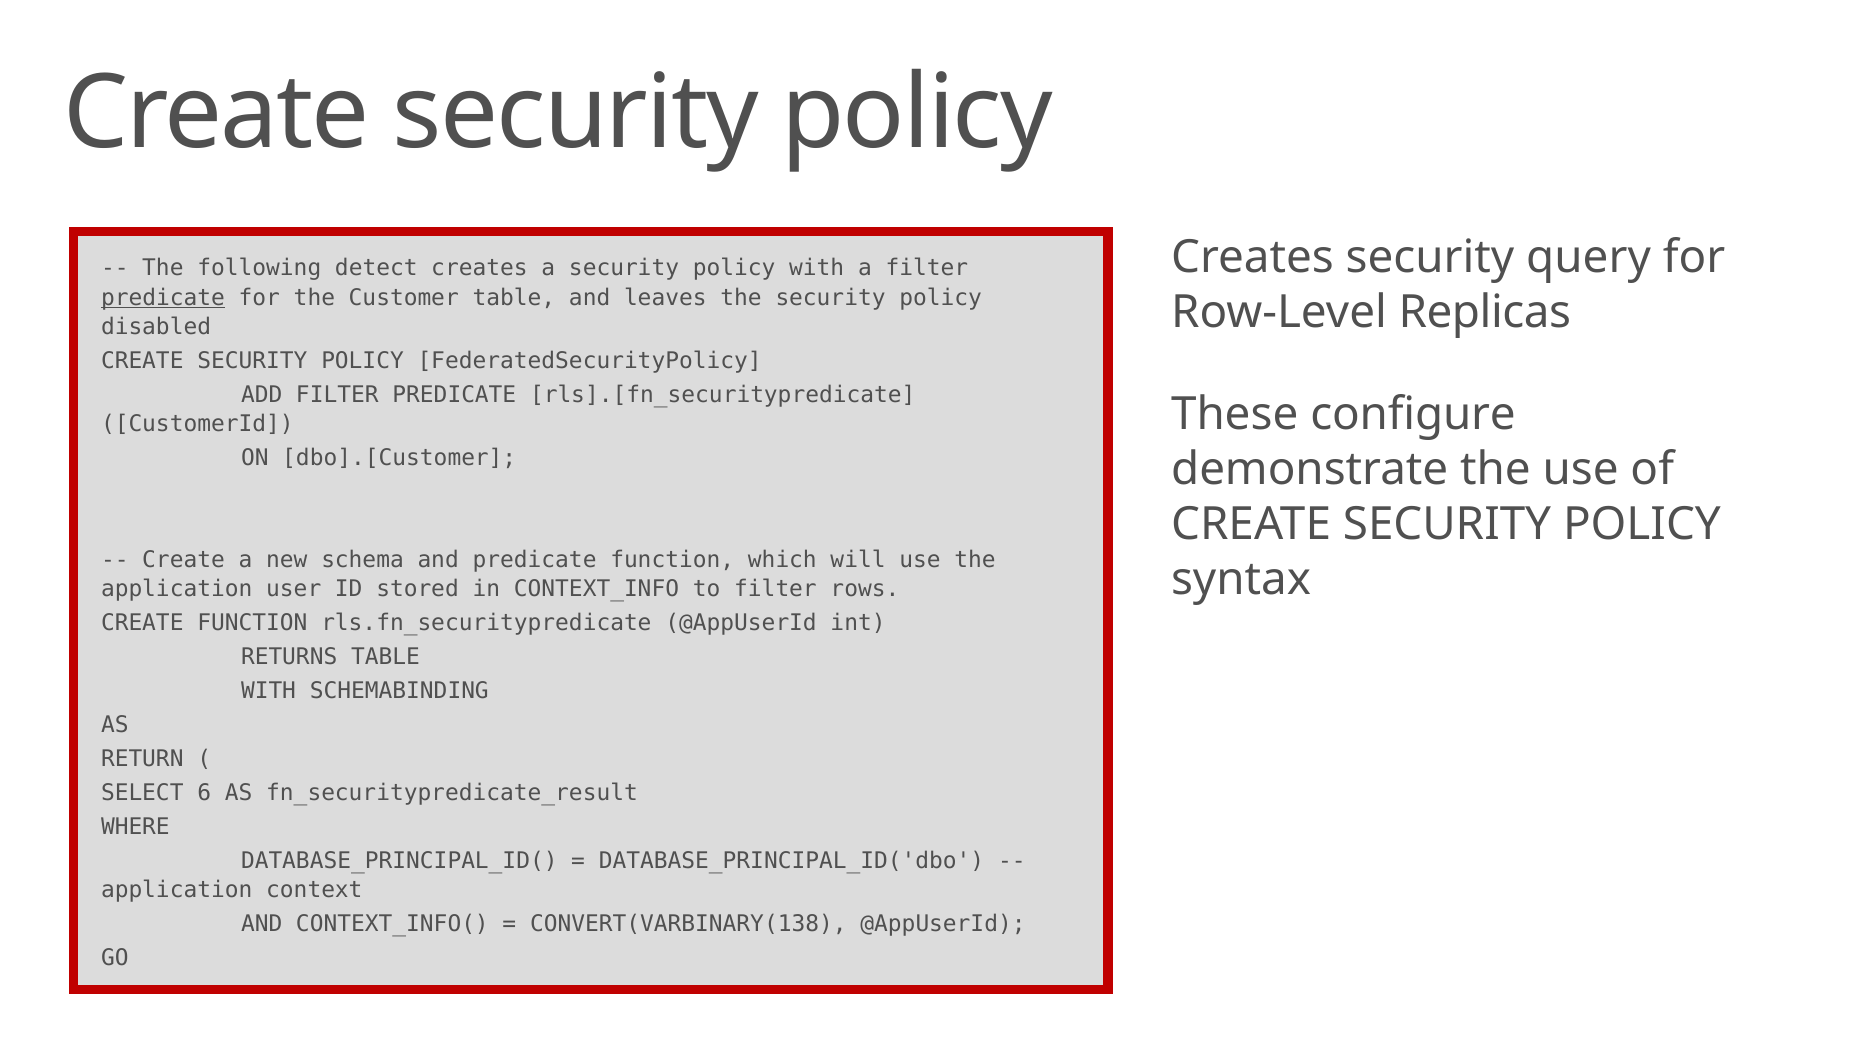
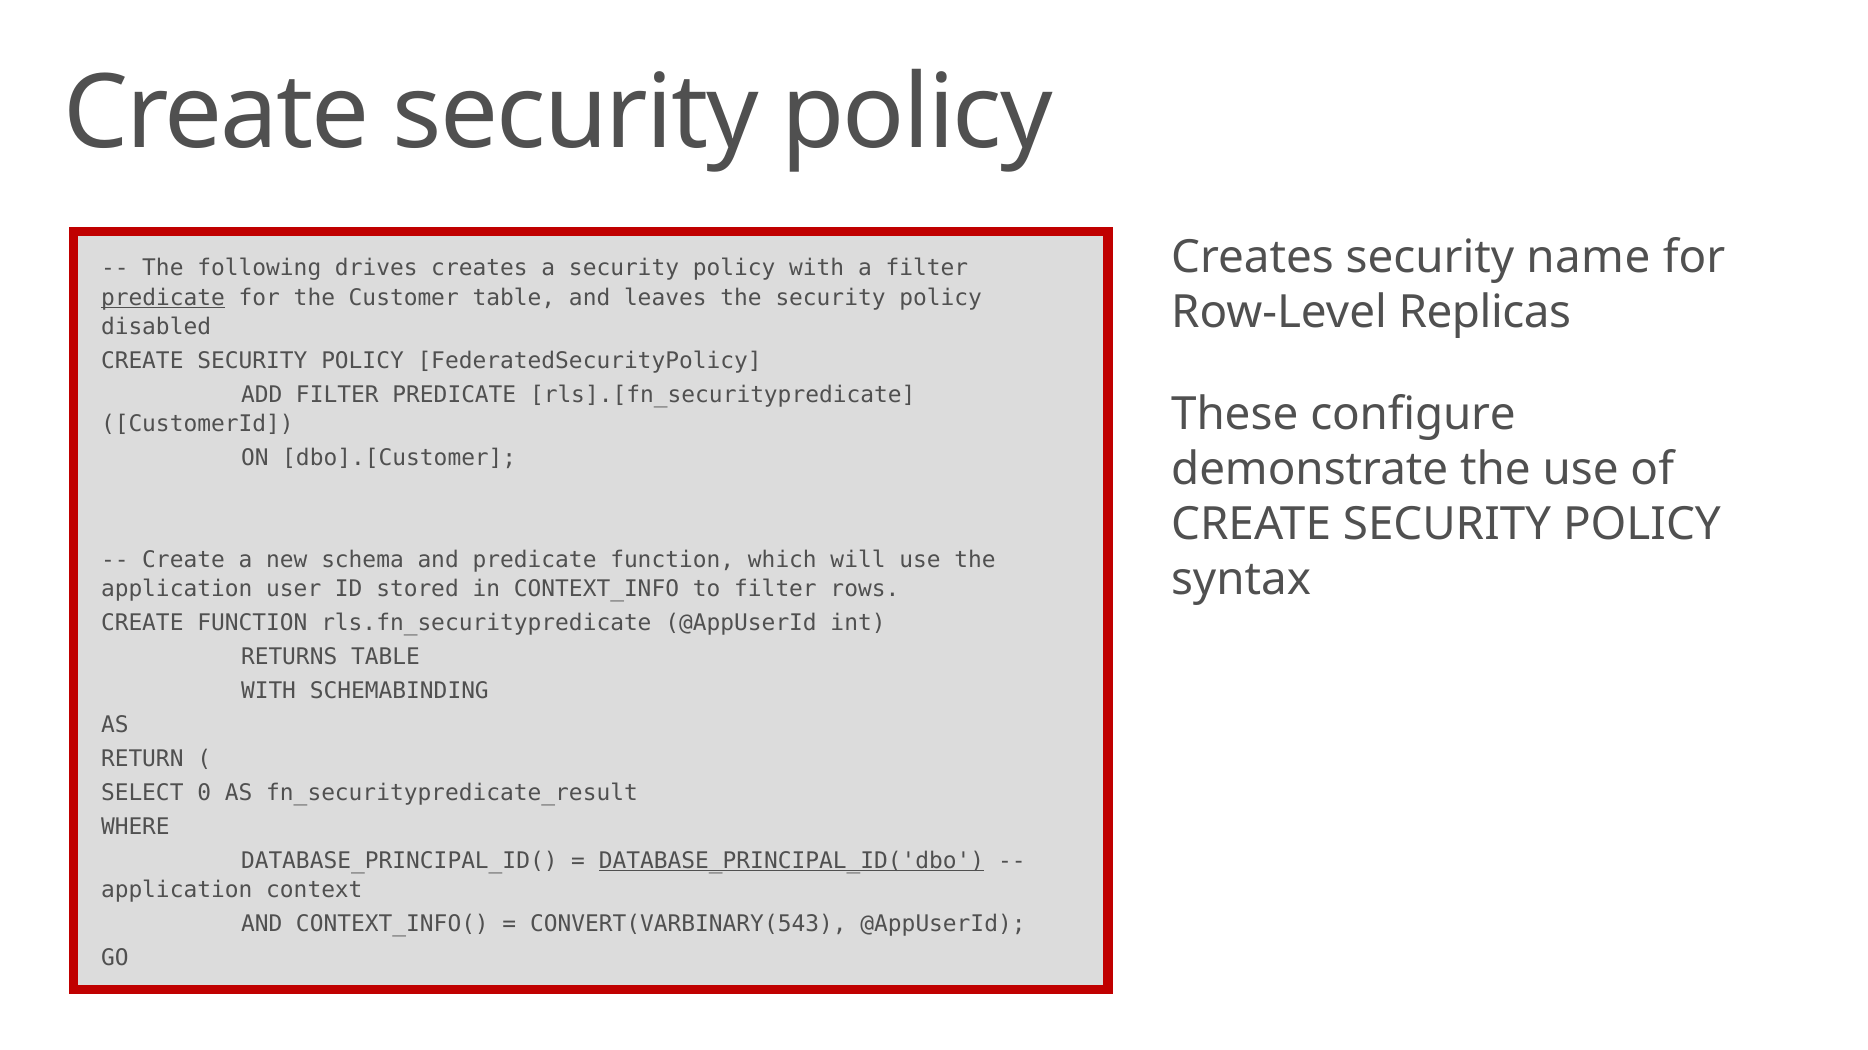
query: query -> name (1588, 257)
detect: detect -> drives (376, 268)
6: 6 -> 0 (204, 793)
DATABASE_PRINCIPAL_ID('dbo underline: none -> present (792, 861)
CONVERT(VARBINARY(138: CONVERT(VARBINARY(138 -> CONVERT(VARBINARY(543 (688, 925)
